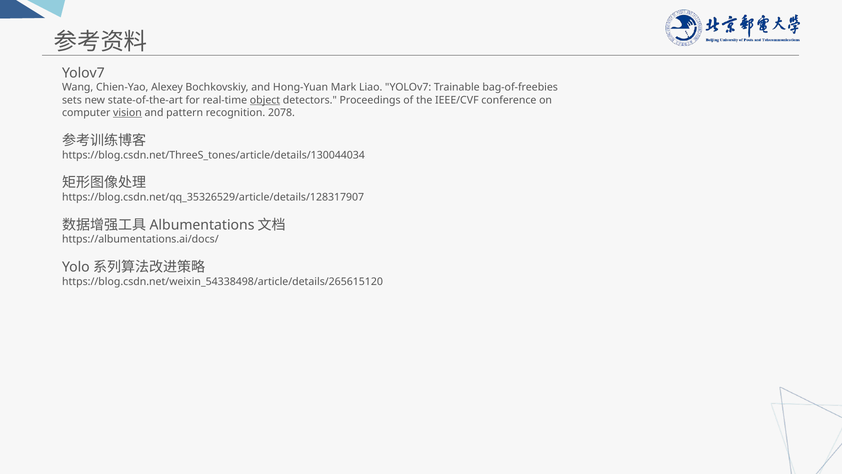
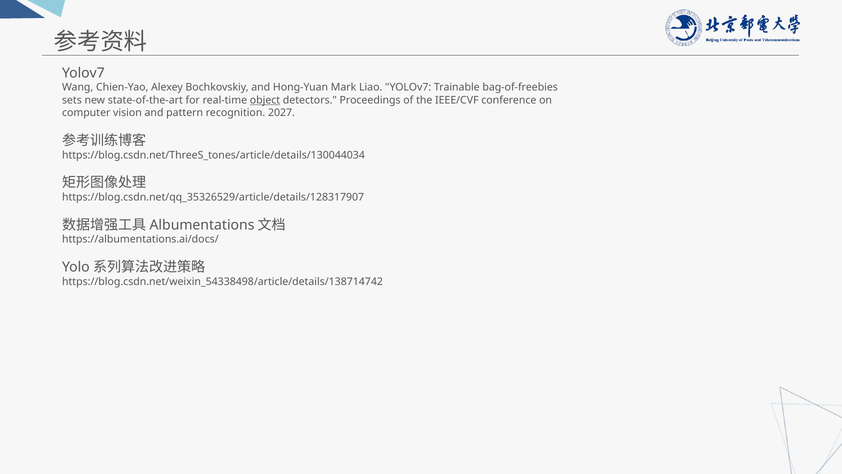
vision underline: present -> none (127, 113)
2078: 2078 -> 2027 (281, 113)
https://blog.csdn.net/weixin_54338498/article/details/265615120: https://blog.csdn.net/weixin_54338498/article/details/265615120 -> https://blog.csdn.net/weixin_54338498/article/details/138714742 (222, 281)
